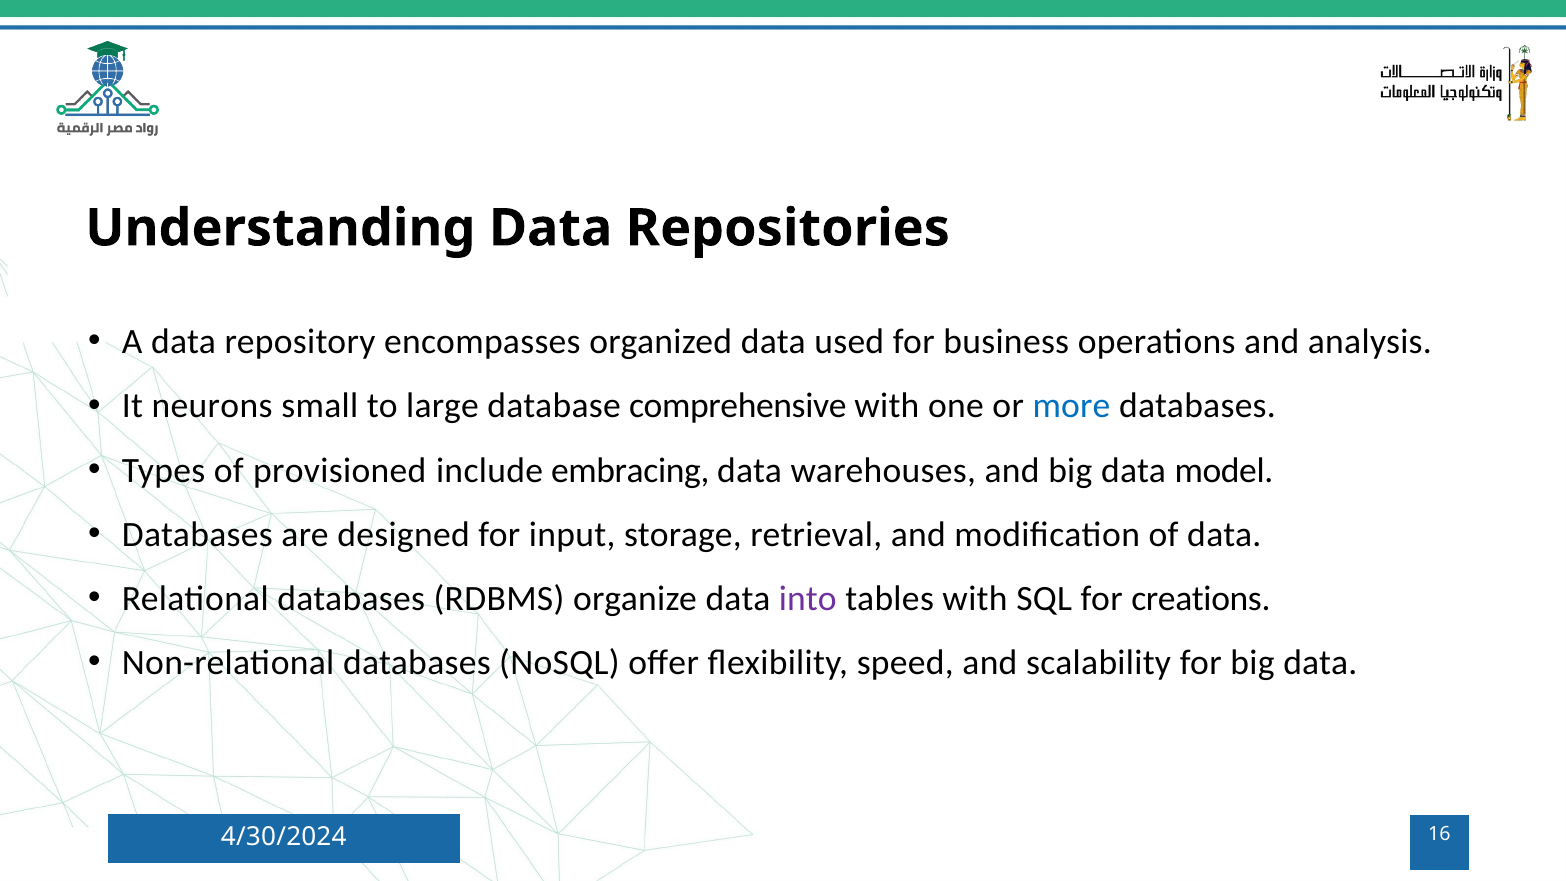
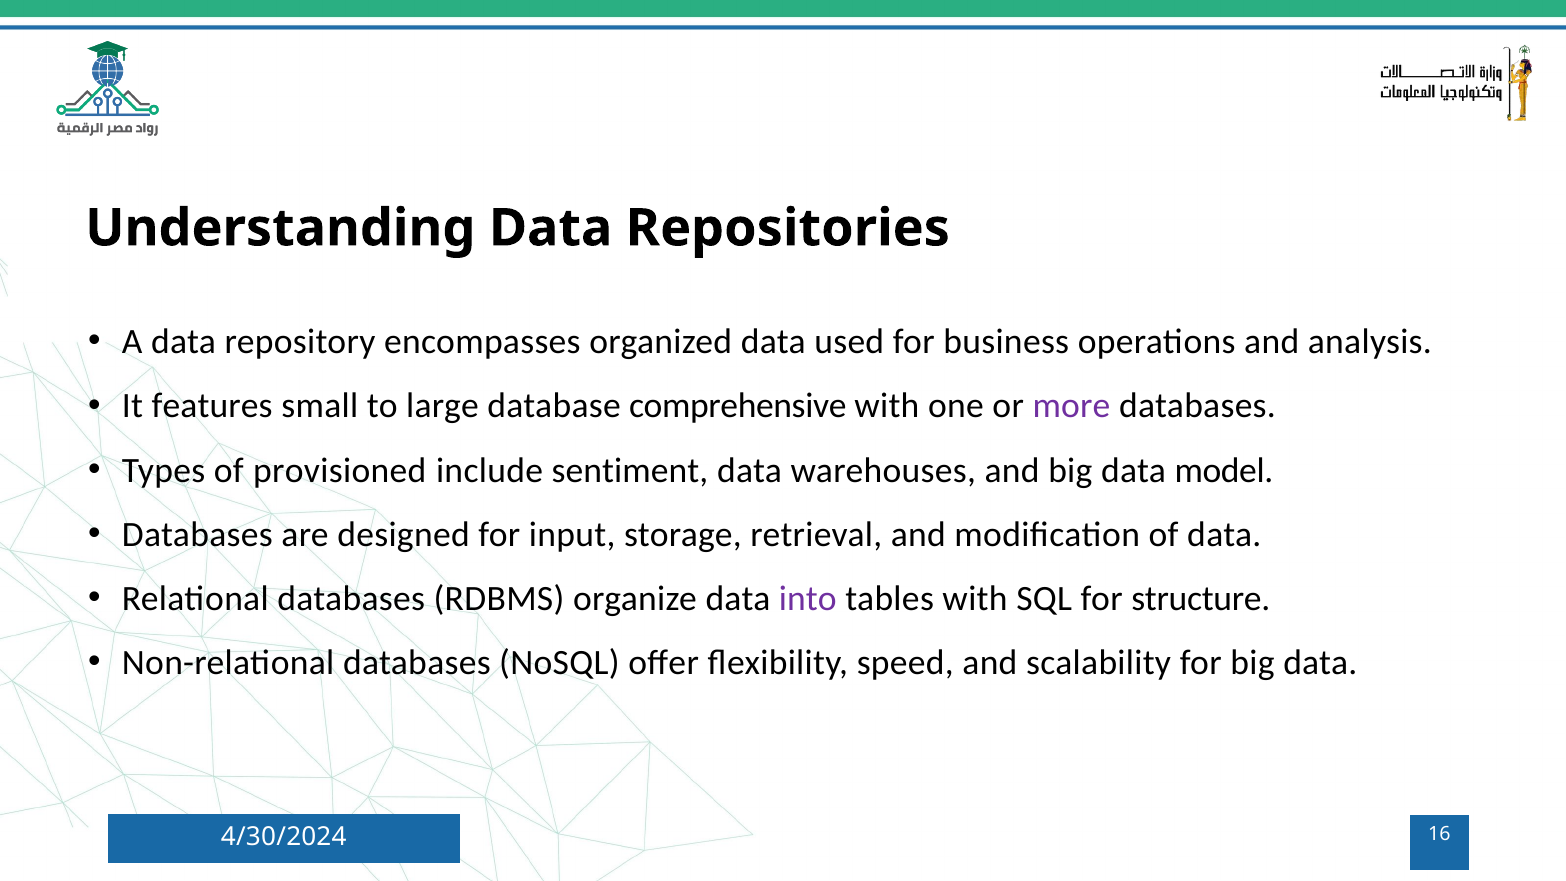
neurons: neurons -> features (212, 406)
more colour: blue -> purple (1071, 406)
embracing: embracing -> sentiment (630, 470)
creations: creations -> structure (1201, 598)
